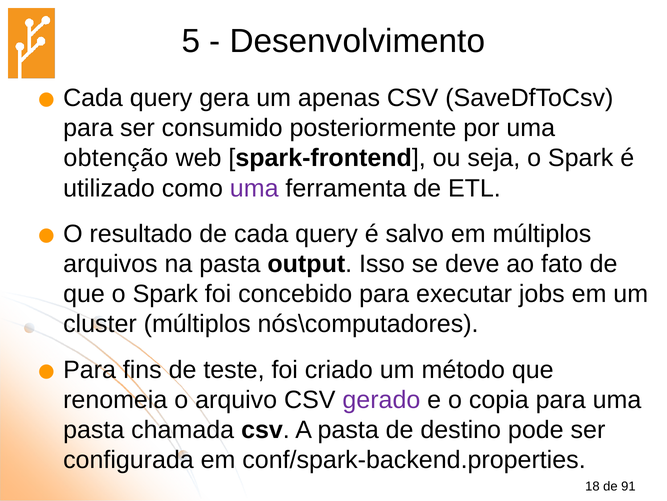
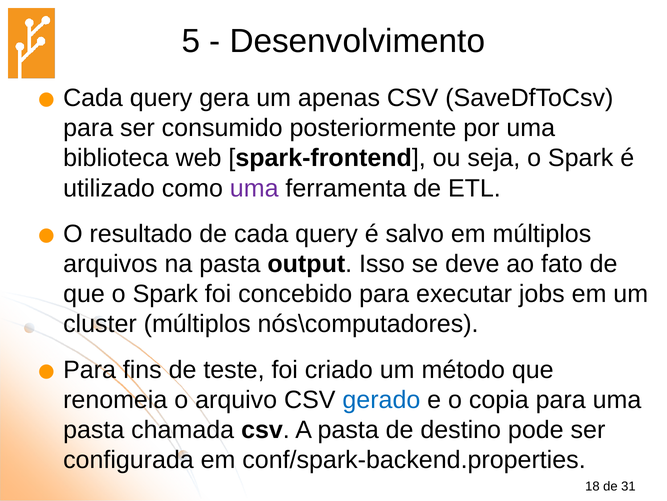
obtenção: obtenção -> biblioteca (116, 158)
gerado colour: purple -> blue (381, 399)
91: 91 -> 31 (628, 486)
